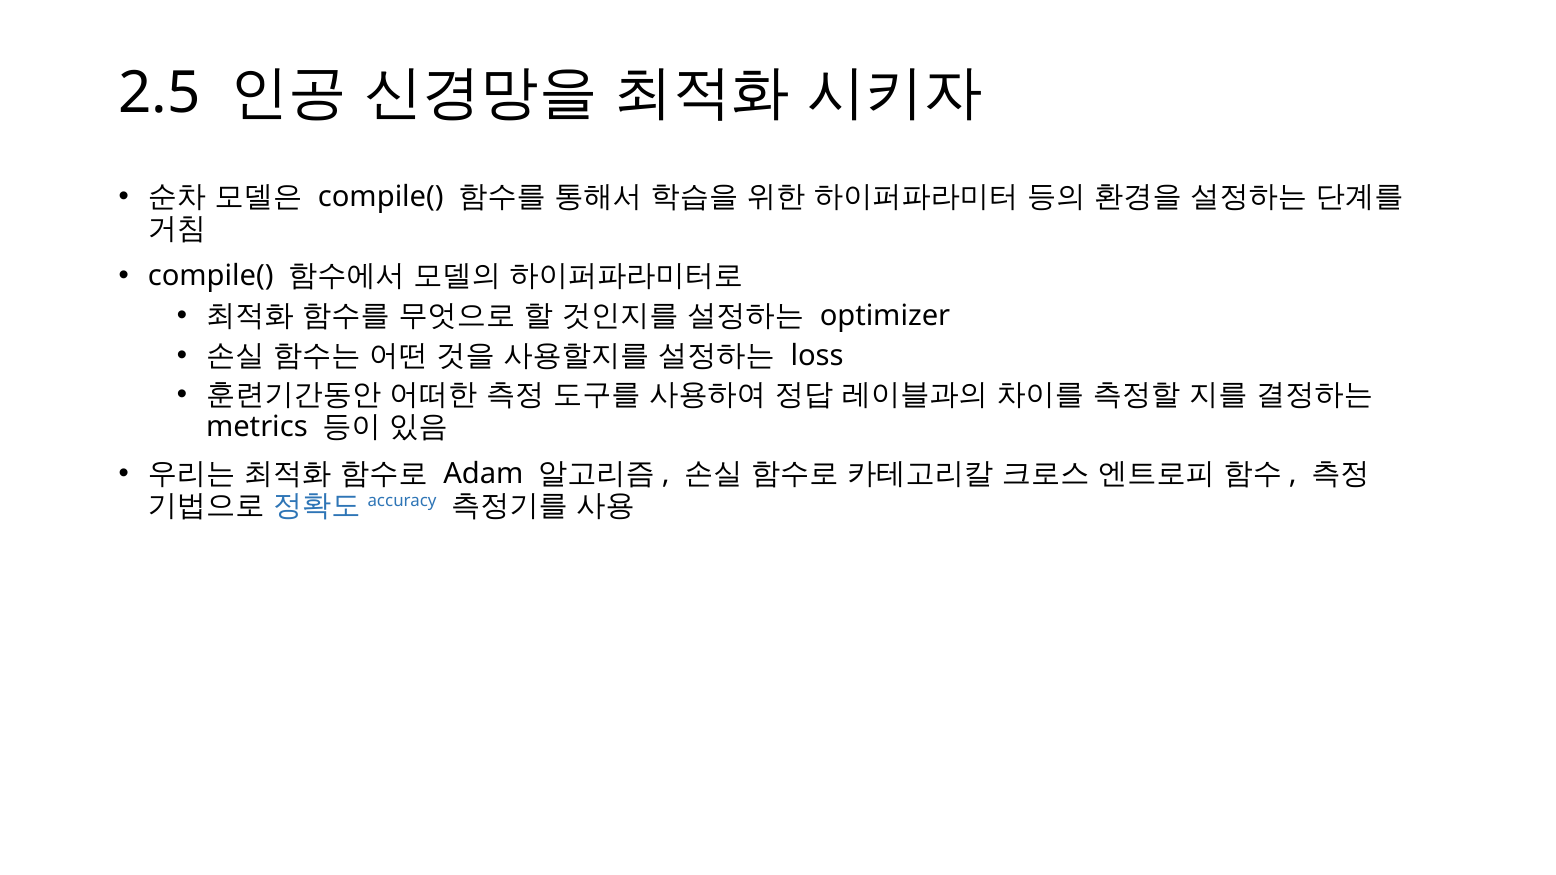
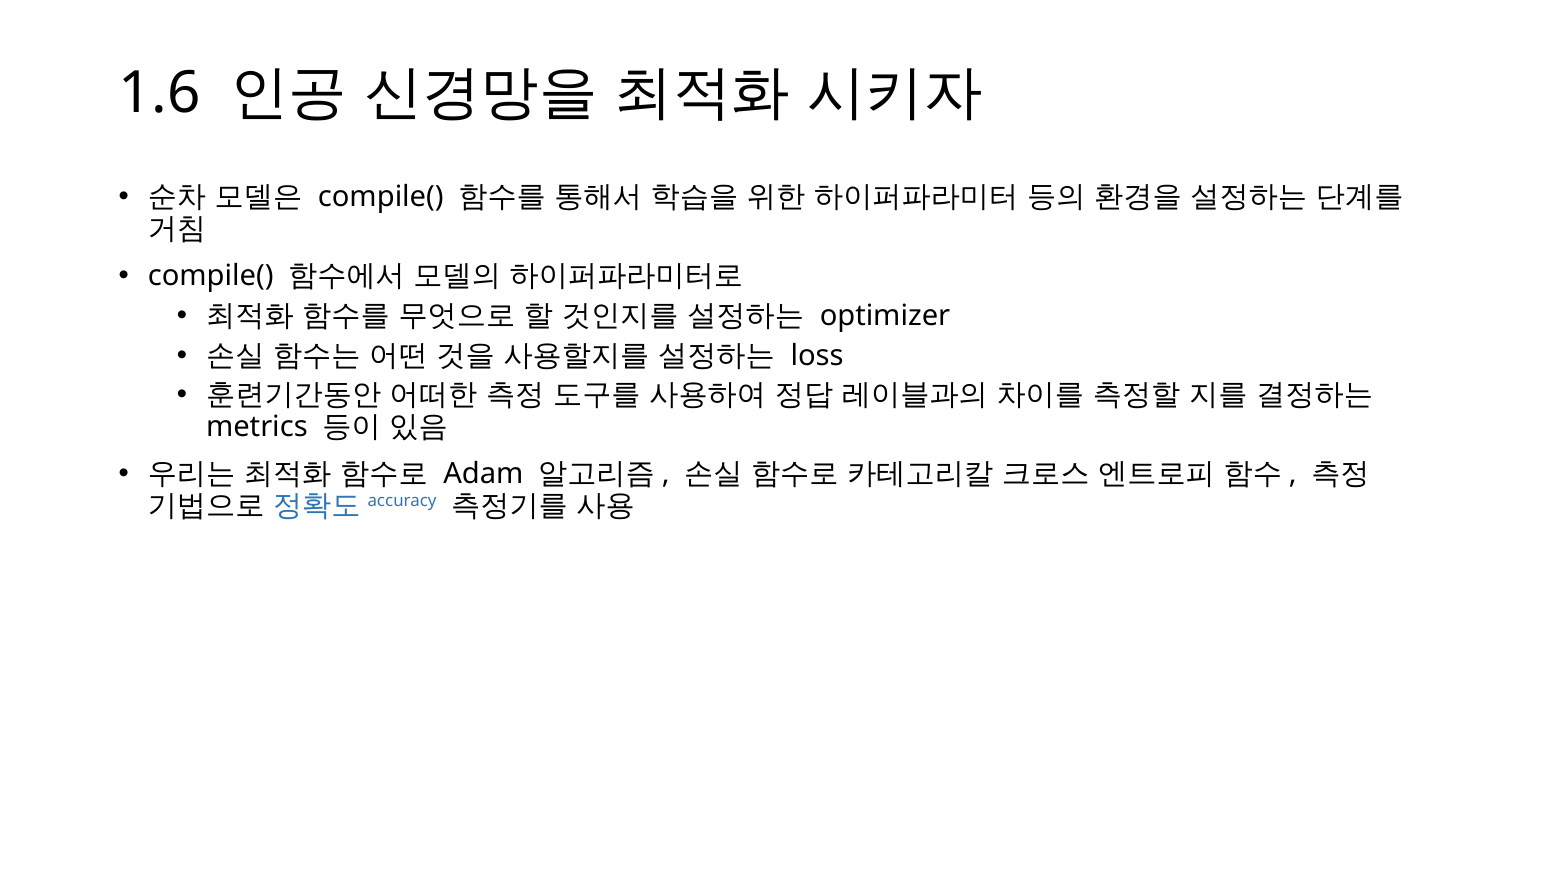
2.5: 2.5 -> 1.6 (160, 93)
